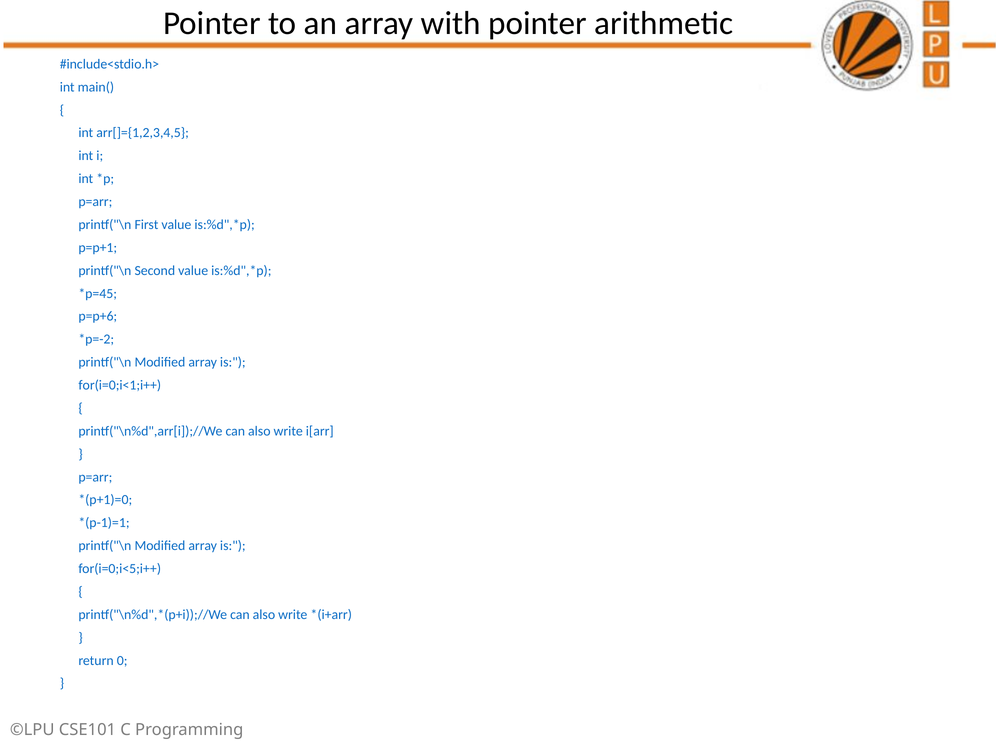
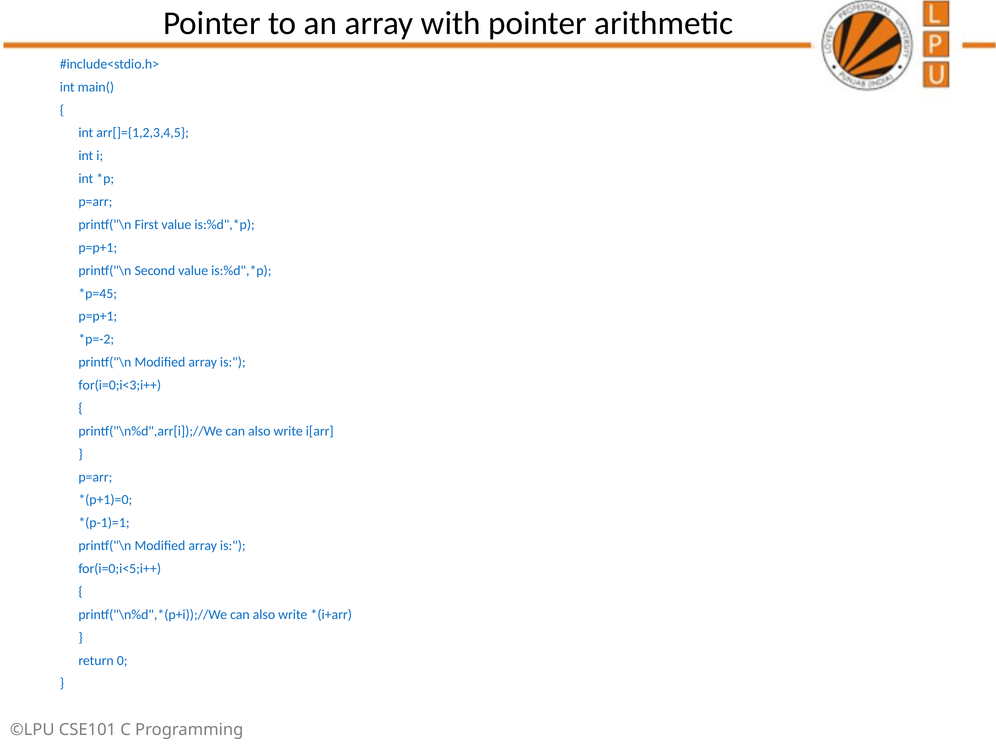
p=p+6: p=p+6 -> p=p+1 (98, 316)
for(i=0;i<1;i++: for(i=0;i<1;i++ -> for(i=0;i<3;i++ (120, 385)
